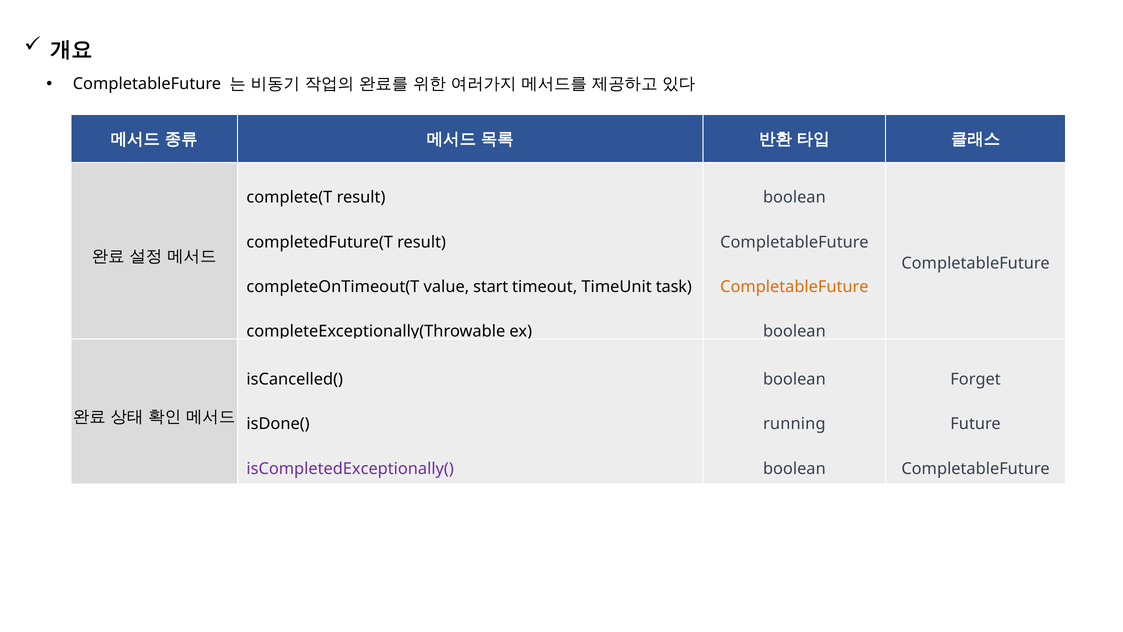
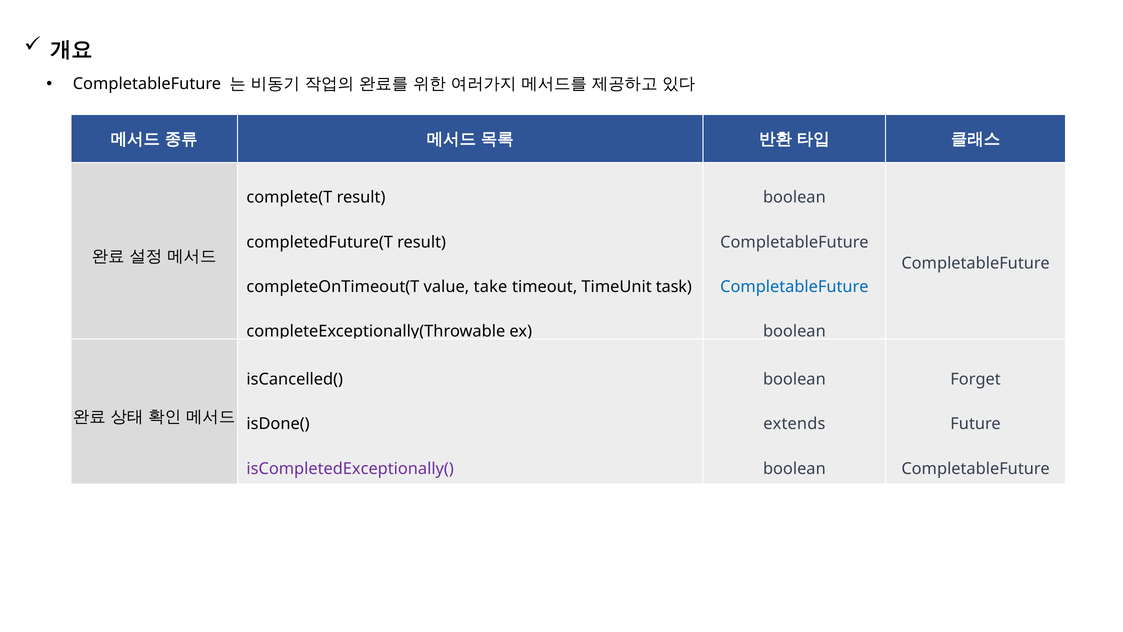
start: start -> take (491, 287)
CompletableFuture colour: orange -> blue (794, 287)
running: running -> extends (794, 424)
